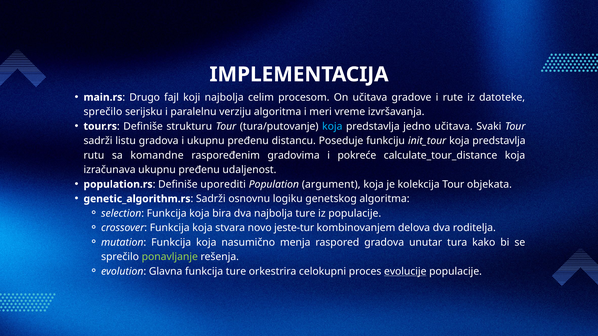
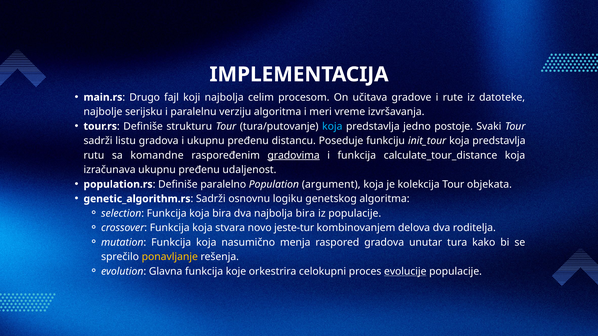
sprečilo: sprečilo -> najbolje (103, 112)
jedno učitava: učitava -> postoje (454, 126)
gradovima underline: none -> present (294, 155)
i pokreće: pokreće -> funkcija (357, 155)
uporediti: uporediti -> paralelno (223, 185)
najbolja ture: ture -> bira (305, 214)
ponavljanje colour: light green -> yellow (170, 257)
funkcija ture: ture -> koje (236, 272)
